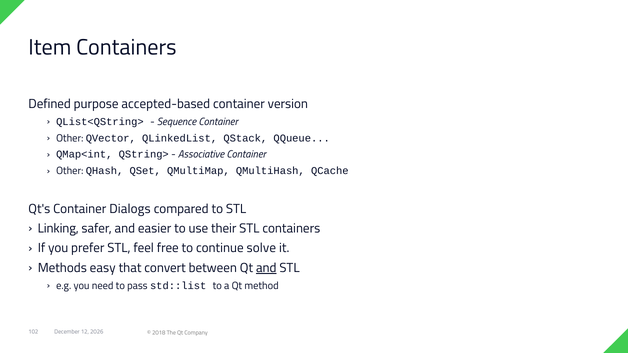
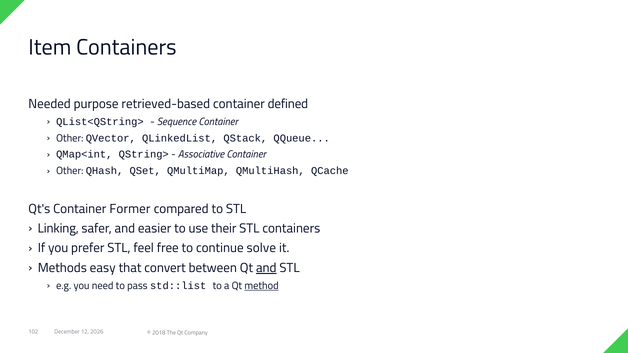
Defined: Defined -> Needed (50, 104)
accepted-based: accepted-based -> retrieved-based (166, 104)
version: version -> defined (288, 104)
Dialogs: Dialogs -> Former (130, 209)
method underline: none -> present (262, 286)
